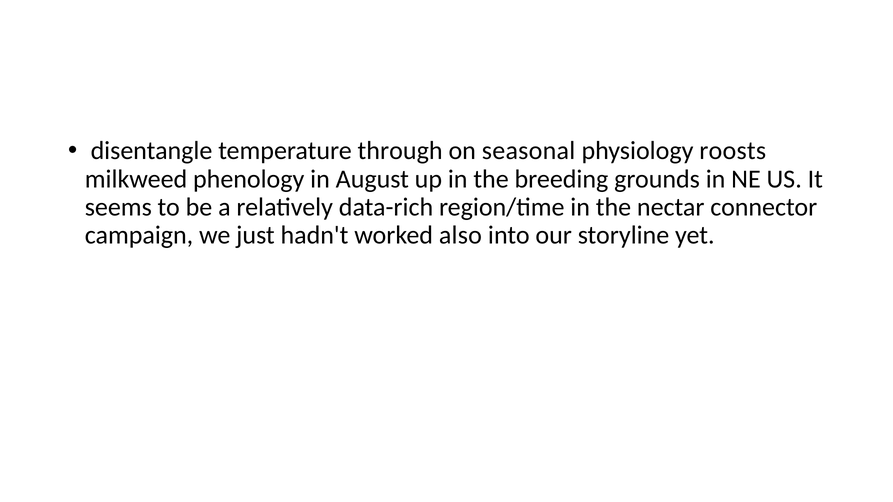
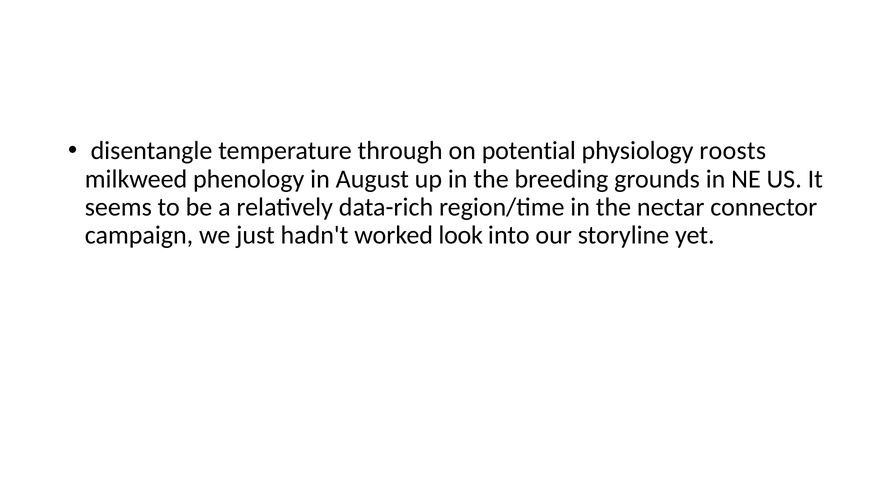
seasonal: seasonal -> potential (529, 151)
also: also -> look (461, 235)
